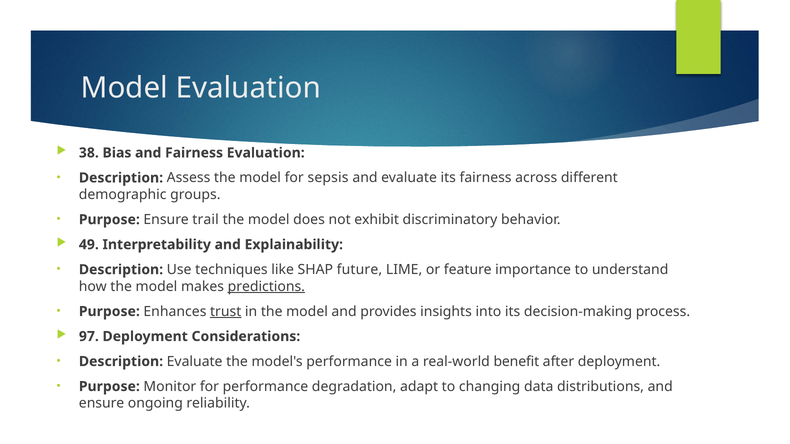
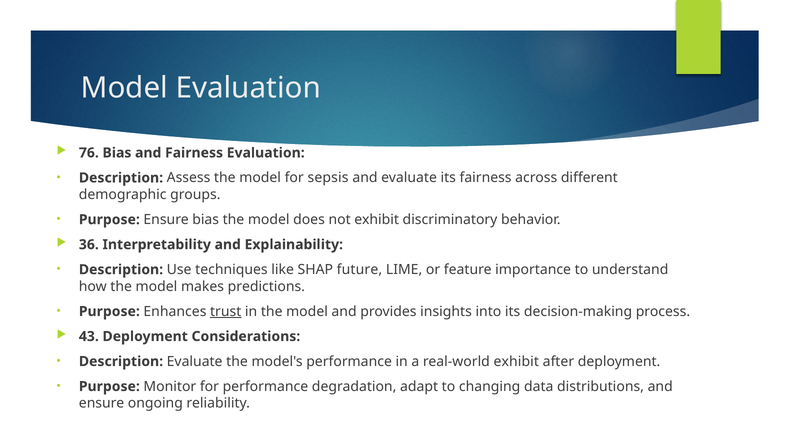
38: 38 -> 76 (89, 153)
Ensure trail: trail -> bias (206, 220)
49: 49 -> 36 (89, 245)
predictions underline: present -> none (266, 287)
97: 97 -> 43 (89, 337)
real-world benefit: benefit -> exhibit (516, 362)
